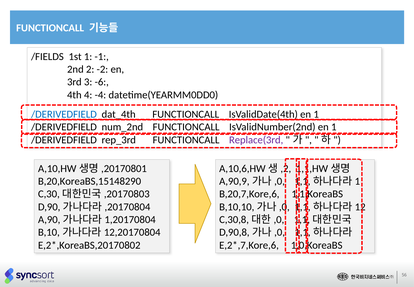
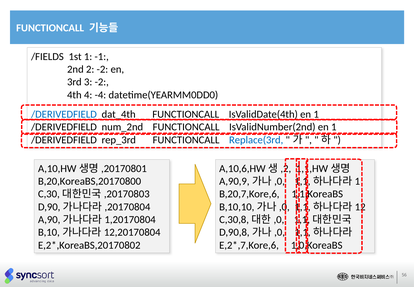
3 -6: -6 -> -2 (102, 82)
Replace(3rd colour: purple -> blue (256, 140)
B,20,KoreaBS,15148290: B,20,KoreaBS,15148290 -> B,20,KoreaBS,20170800 (90, 181)
